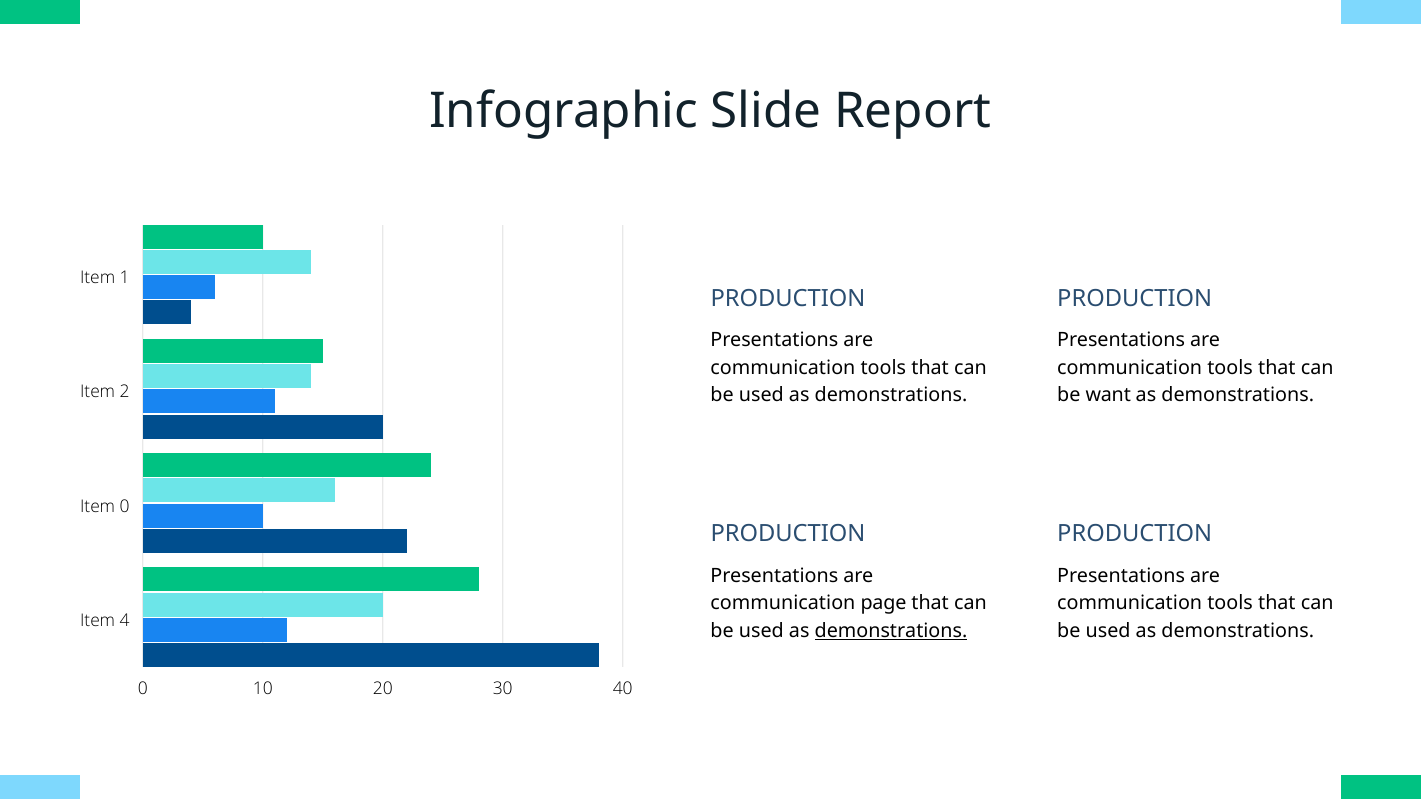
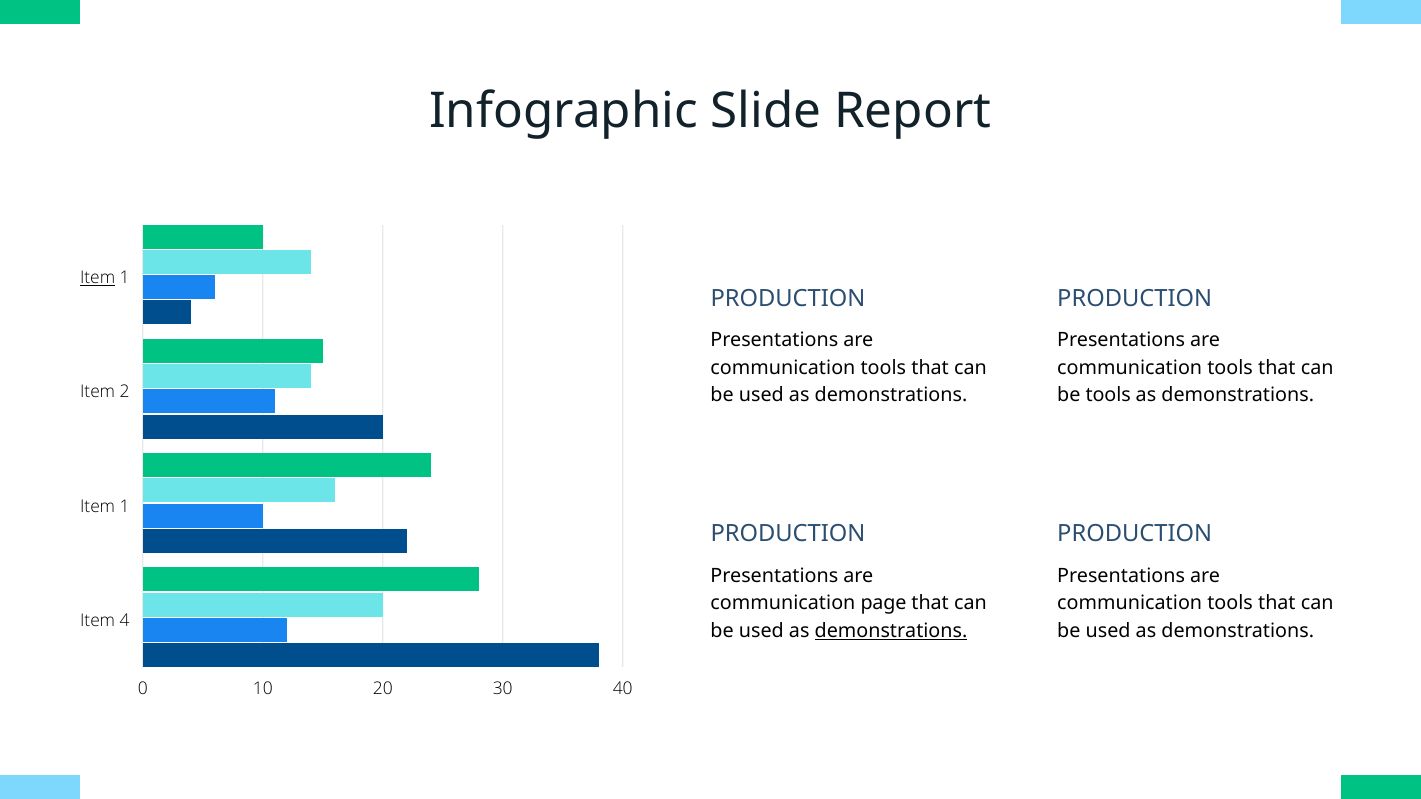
Item underline: none -> present (98, 278)
be want: want -> tools (1108, 396)
0: 0 -> 1 (125, 506)
